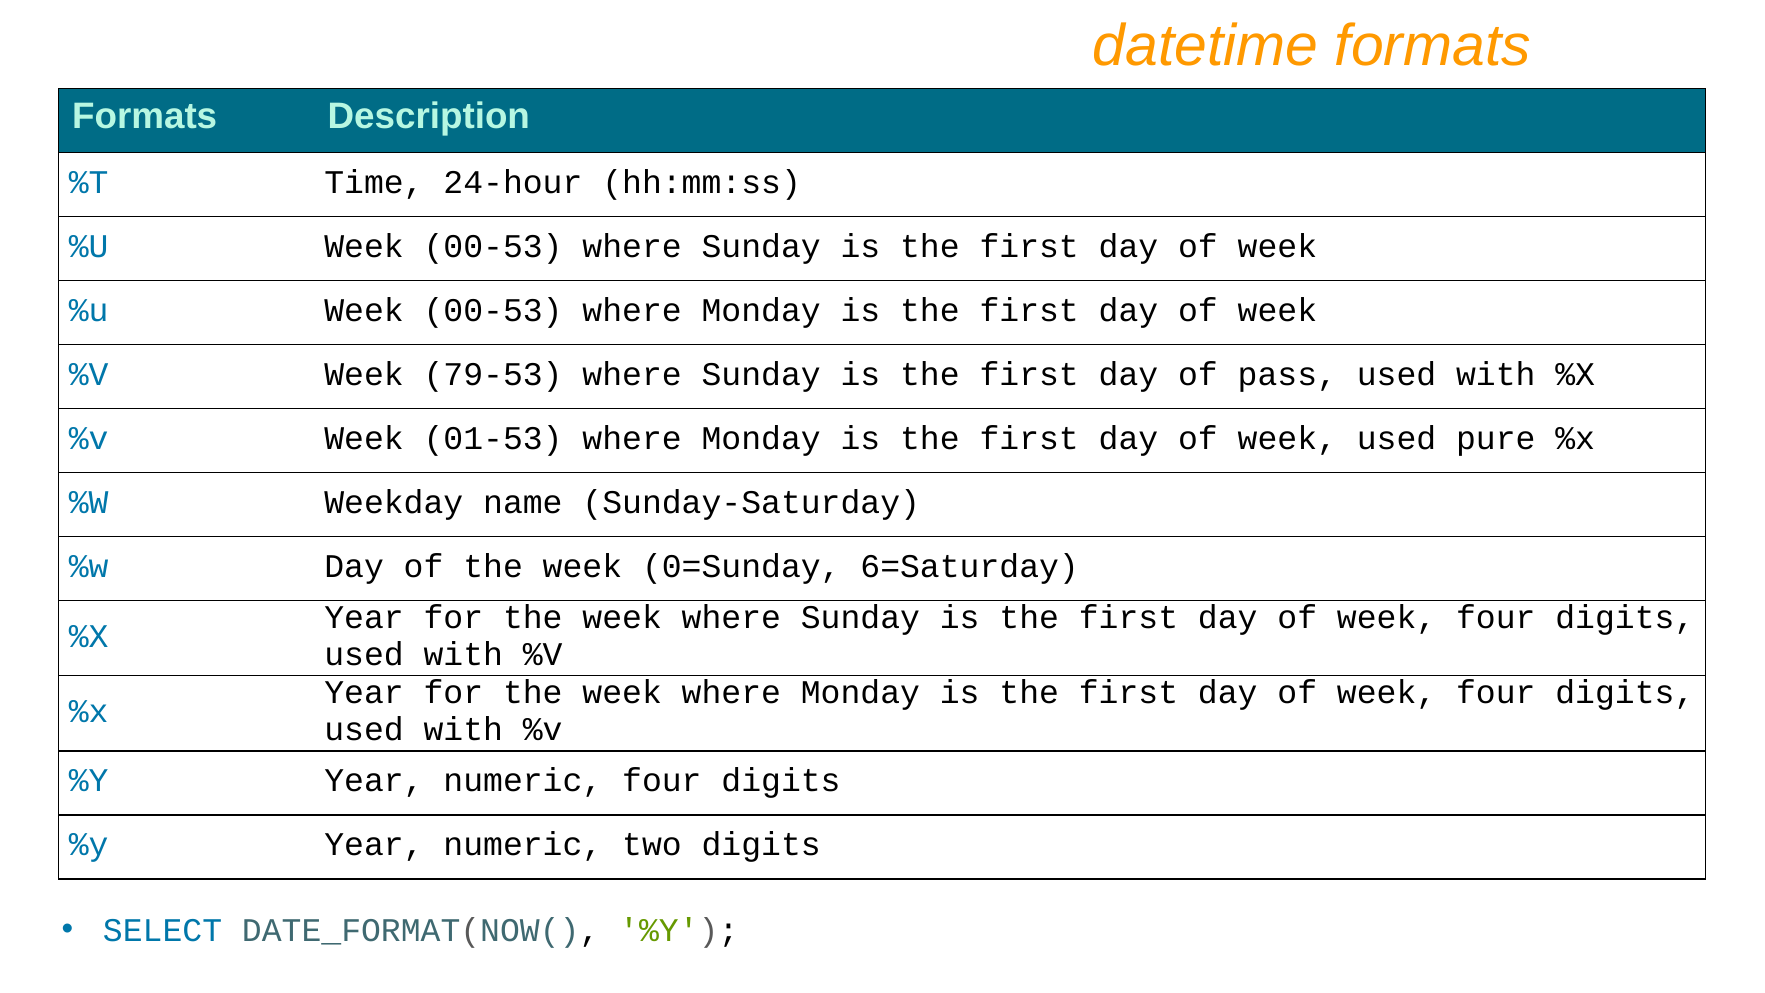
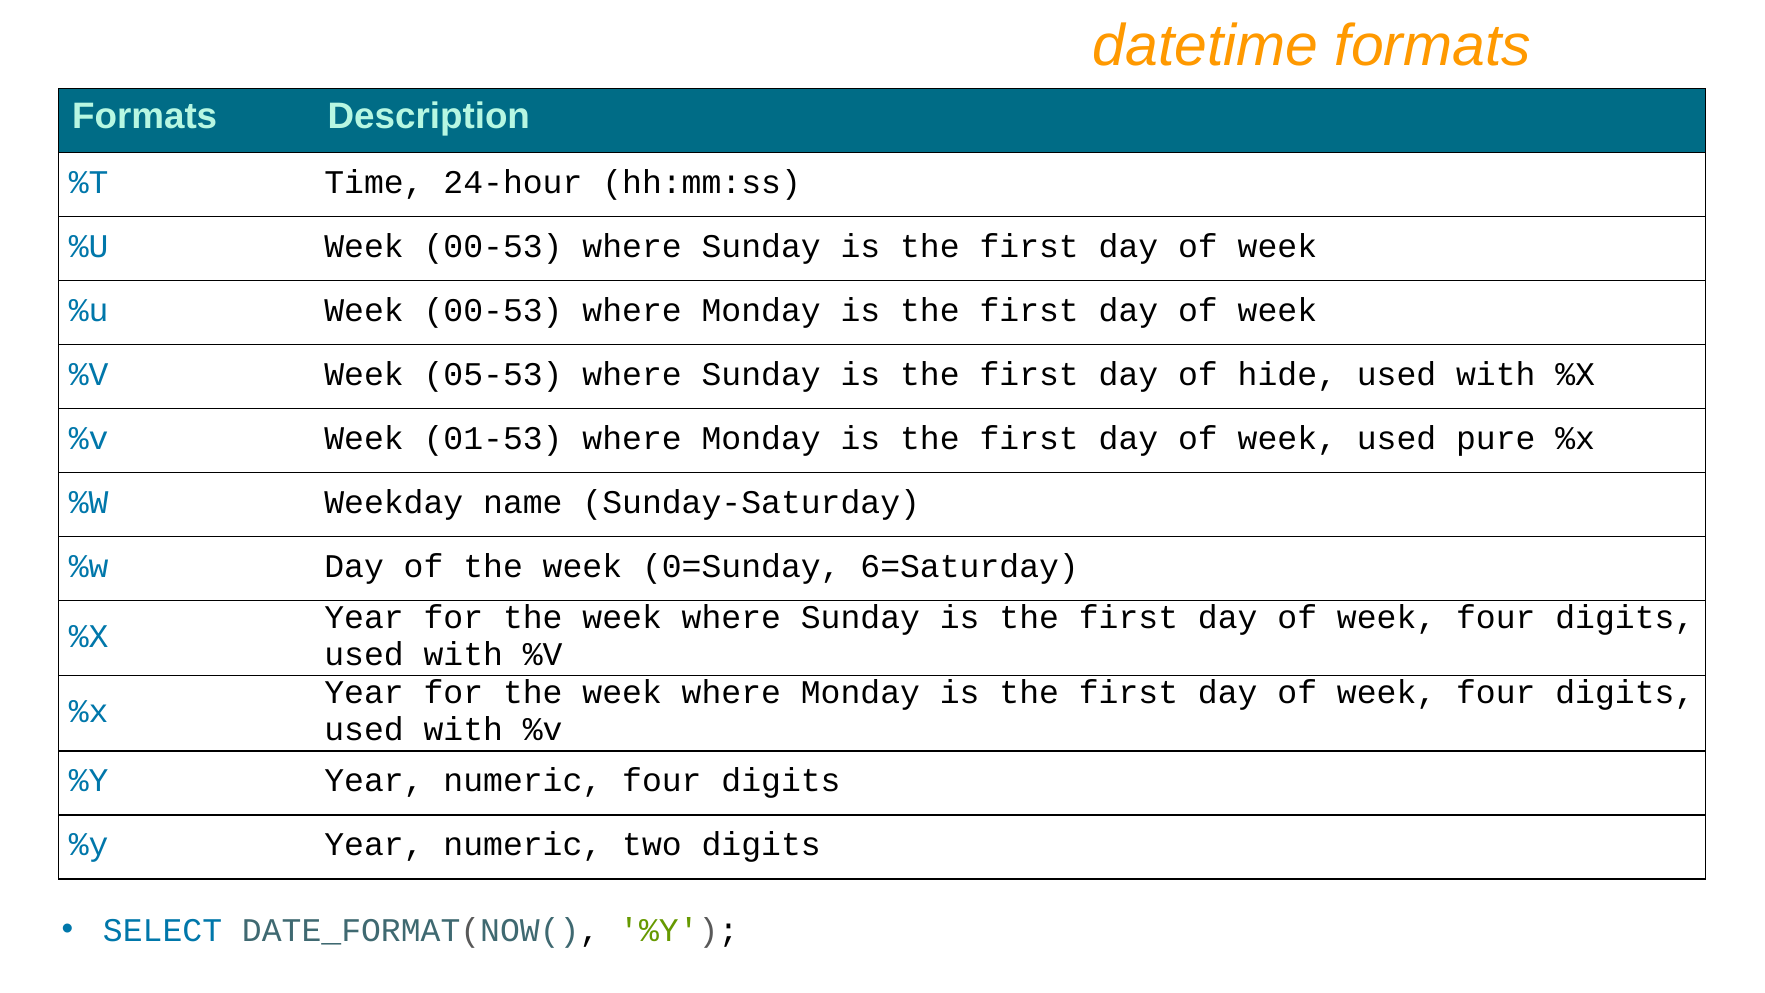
79-53: 79-53 -> 05-53 (493, 374)
pass: pass -> hide (1287, 374)
